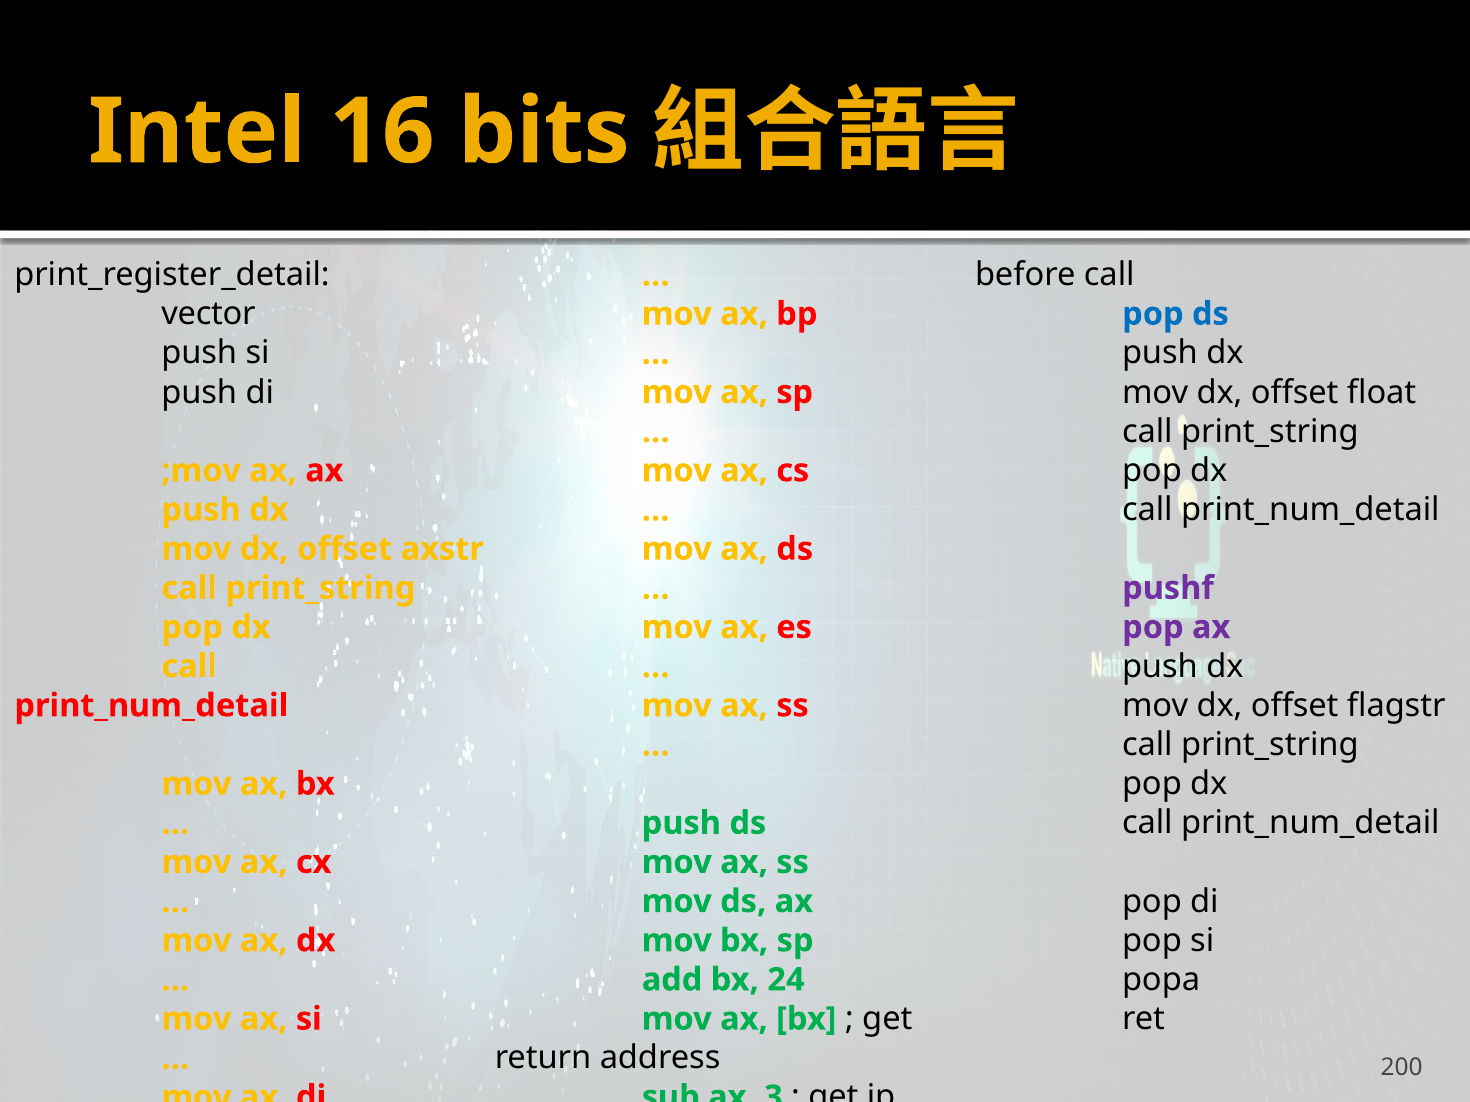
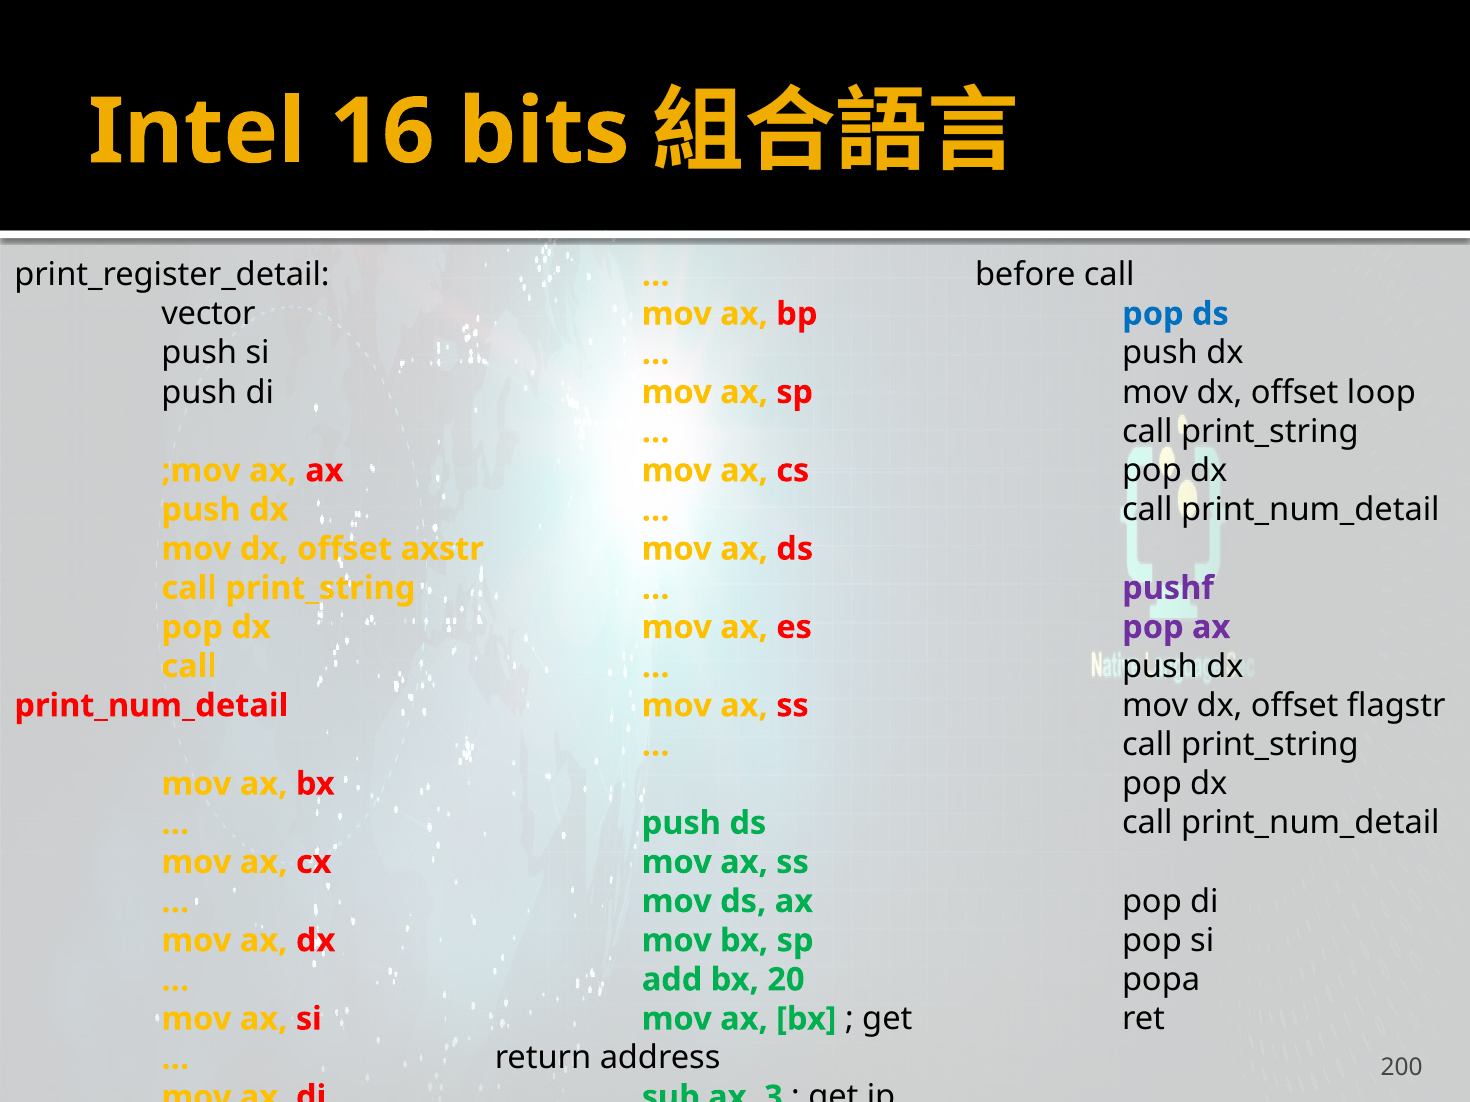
float: float -> loop (1381, 392)
24: 24 -> 20 (786, 980)
